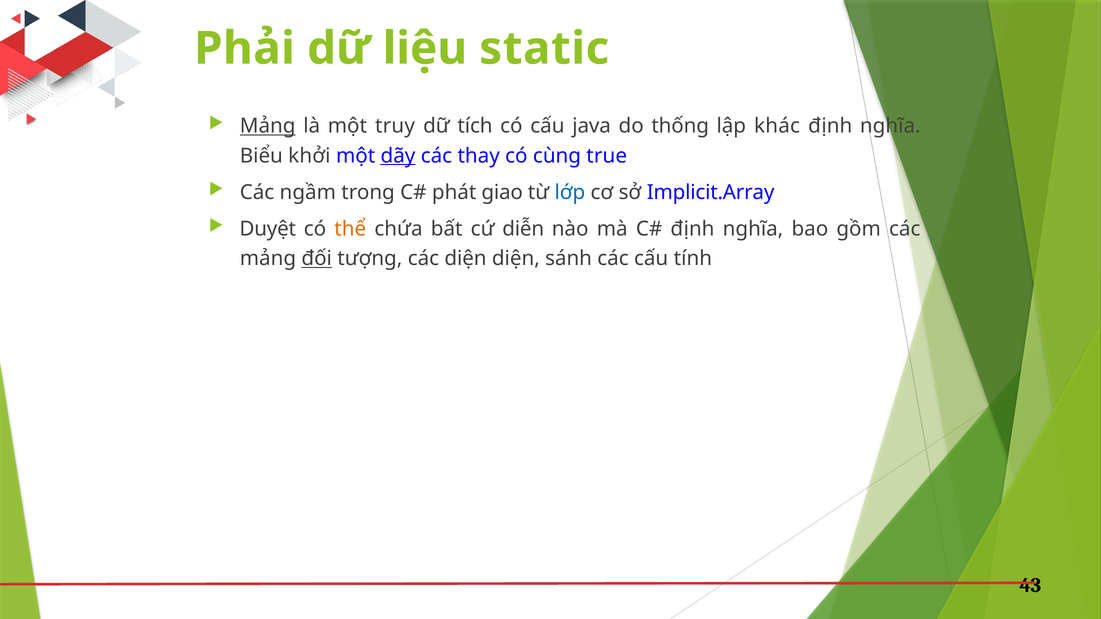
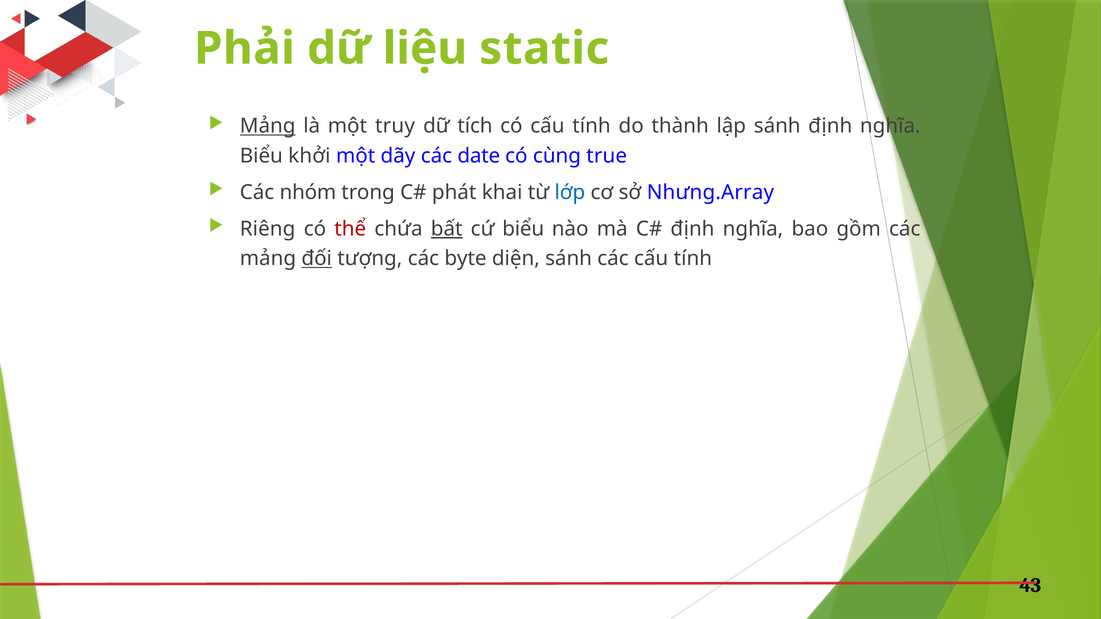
có cấu java: java -> tính (592, 126)
thống: thống -> thành (680, 126)
lập khác: khác -> sánh (777, 126)
dãy underline: present -> none (398, 156)
thay: thay -> date (479, 156)
ngầm: ngầm -> nhóm (308, 192)
giao: giao -> khai (502, 192)
Implicit.Array: Implicit.Array -> Nhưng.Array (710, 192)
Duyệt: Duyệt -> Riêng (268, 229)
thể colour: orange -> red (350, 229)
bất underline: none -> present (447, 229)
cứ diễn: diễn -> biểu (523, 229)
các diện: diện -> byte (466, 259)
